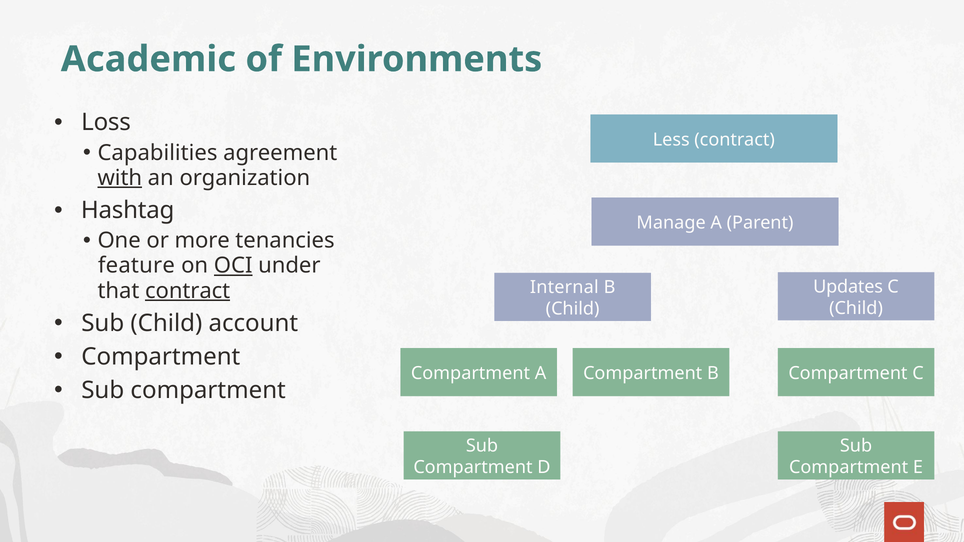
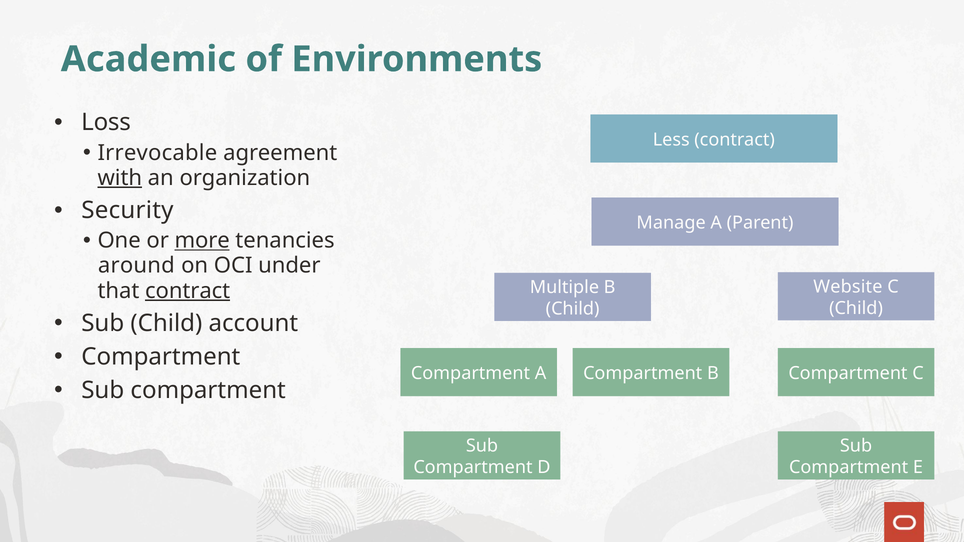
Capabilities: Capabilities -> Irrevocable (157, 153)
Hashtag: Hashtag -> Security (127, 210)
more underline: none -> present (202, 241)
feature: feature -> around (136, 266)
OCI underline: present -> none (233, 266)
Updates: Updates -> Website (848, 287)
Internal: Internal -> Multiple (564, 287)
